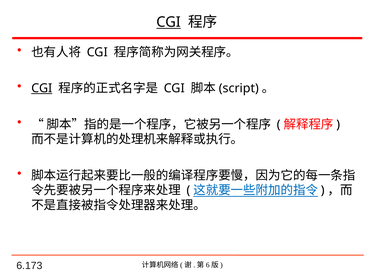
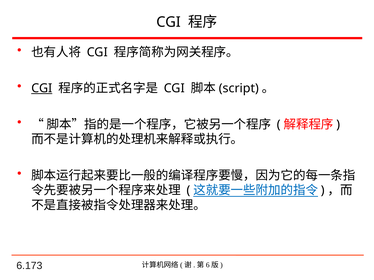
CGI underline: present -> none (169, 22)
